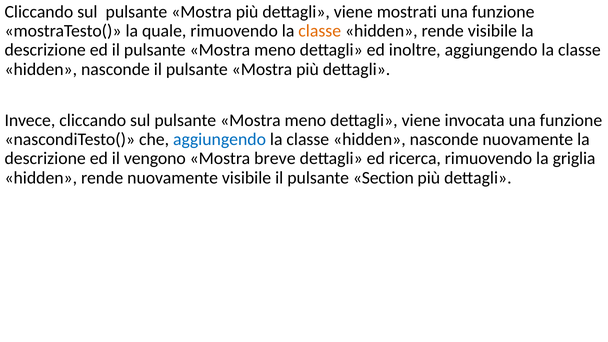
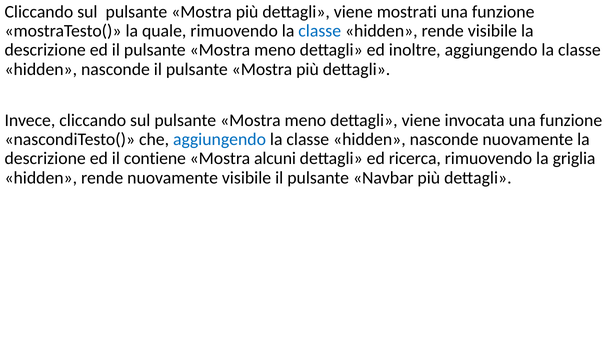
classe colour: orange -> blue (320, 31)
vengono: vengono -> contiene (155, 159)
breve: breve -> alcuni (275, 159)
Section: Section -> Navbar (383, 178)
